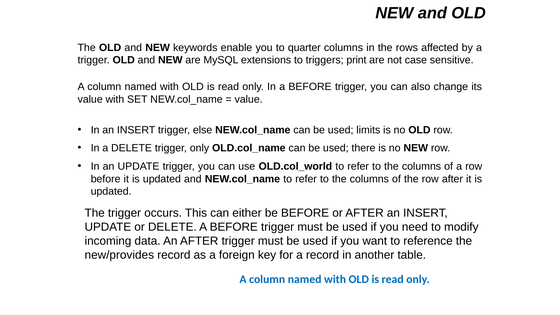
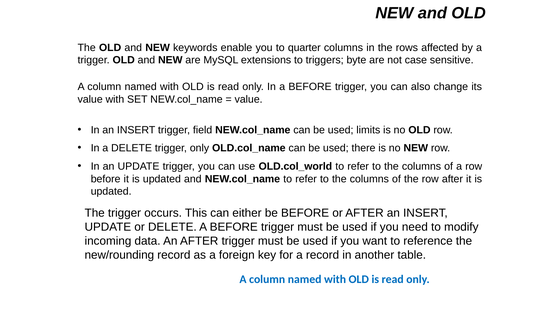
print: print -> byte (356, 60)
else: else -> field (203, 130)
new/provides: new/provides -> new/rounding (119, 255)
